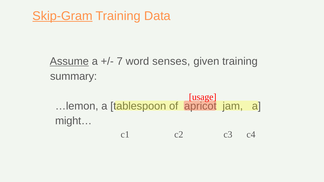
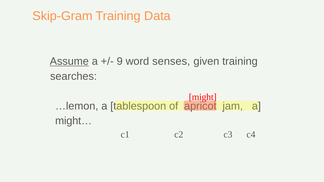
Skip-Gram underline: present -> none (62, 16)
7: 7 -> 9 (120, 61)
summary: summary -> searches (73, 76)
usage: usage -> might (203, 97)
